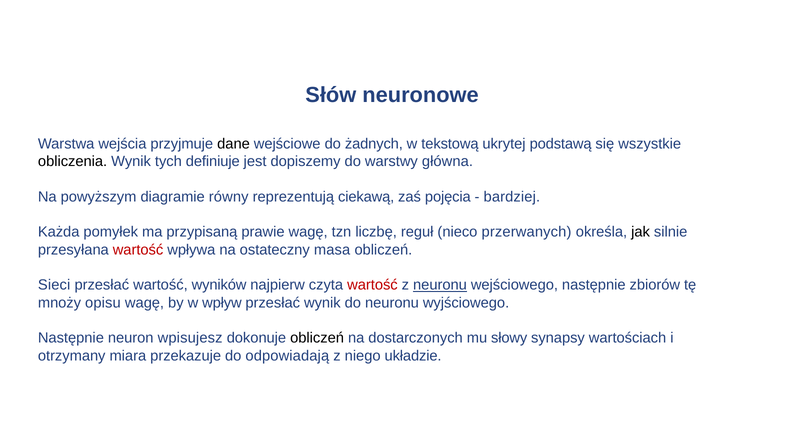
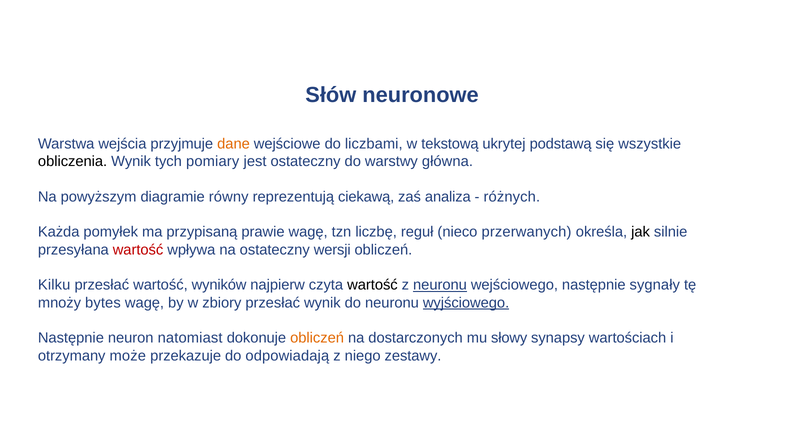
dane colour: black -> orange (234, 144)
żadnych: żadnych -> liczbami (374, 144)
definiuje: definiuje -> pomiary (213, 161)
jest dopiszemy: dopiszemy -> ostateczny (306, 161)
pojęcia: pojęcia -> analiza (448, 196)
bardziej: bardziej -> różnych (512, 196)
masa: masa -> wersji (332, 249)
Sieci: Sieci -> Kilku (54, 285)
wartość colour: red -> black (372, 285)
zbiorów: zbiorów -> sygnały (655, 285)
opisu: opisu -> bytes (103, 302)
wpływ: wpływ -> zbiory (222, 302)
wyjściowego underline: none -> present (466, 302)
wpisujesz: wpisujesz -> natomiast (190, 338)
obliczeń colour: black -> orange (317, 338)
miara: miara -> może (128, 355)
układzie: układzie -> zestawy (413, 355)
